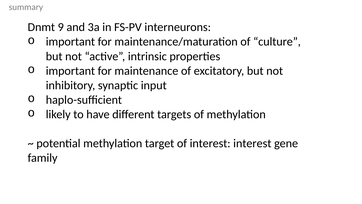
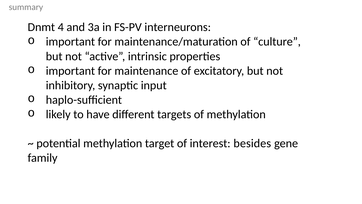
9: 9 -> 4 (61, 27)
interest interest: interest -> besides (252, 143)
